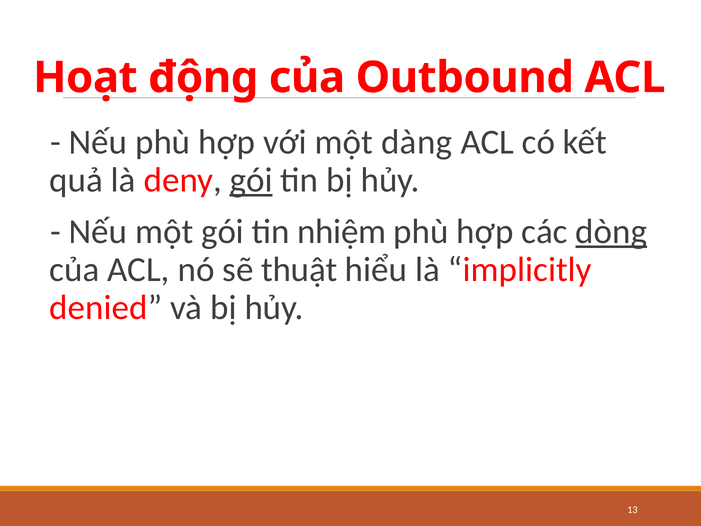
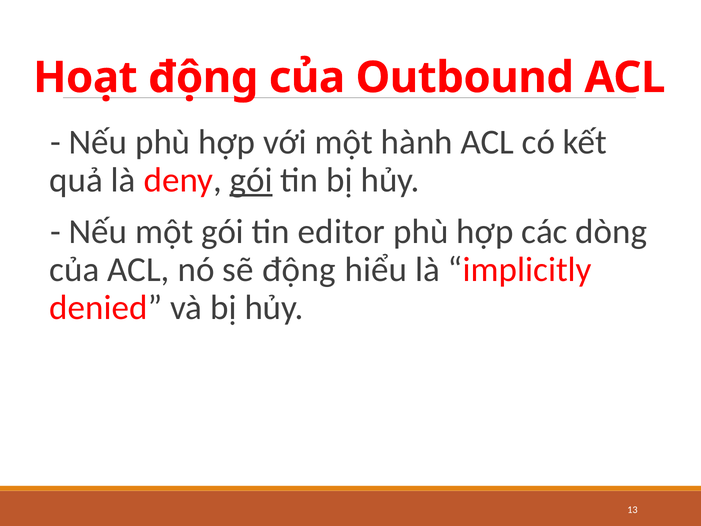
dàng: dàng -> hành (417, 142)
nhiệm: nhiệm -> editor (341, 232)
dòng underline: present -> none (611, 232)
sẽ thuật: thuật -> động (299, 269)
